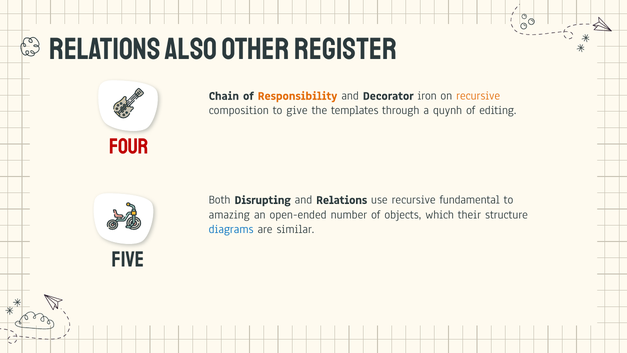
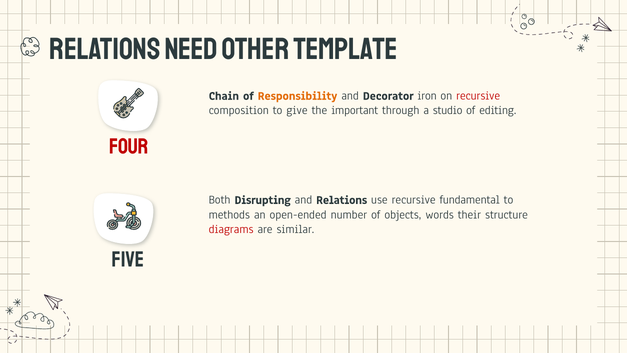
also: also -> need (191, 49)
register: register -> template (346, 49)
recursive colour: orange -> red (478, 96)
templates: templates -> important (355, 110)
quynh: quynh -> studio (448, 110)
amazing: amazing -> methods (229, 214)
which: which -> words (440, 214)
diagrams colour: blue -> red (231, 229)
